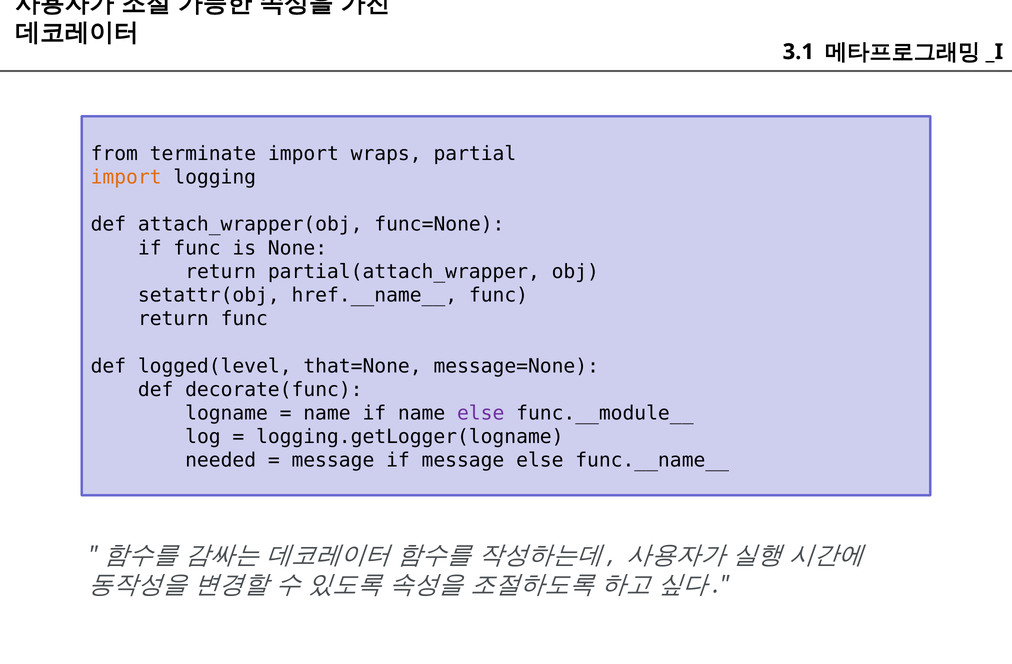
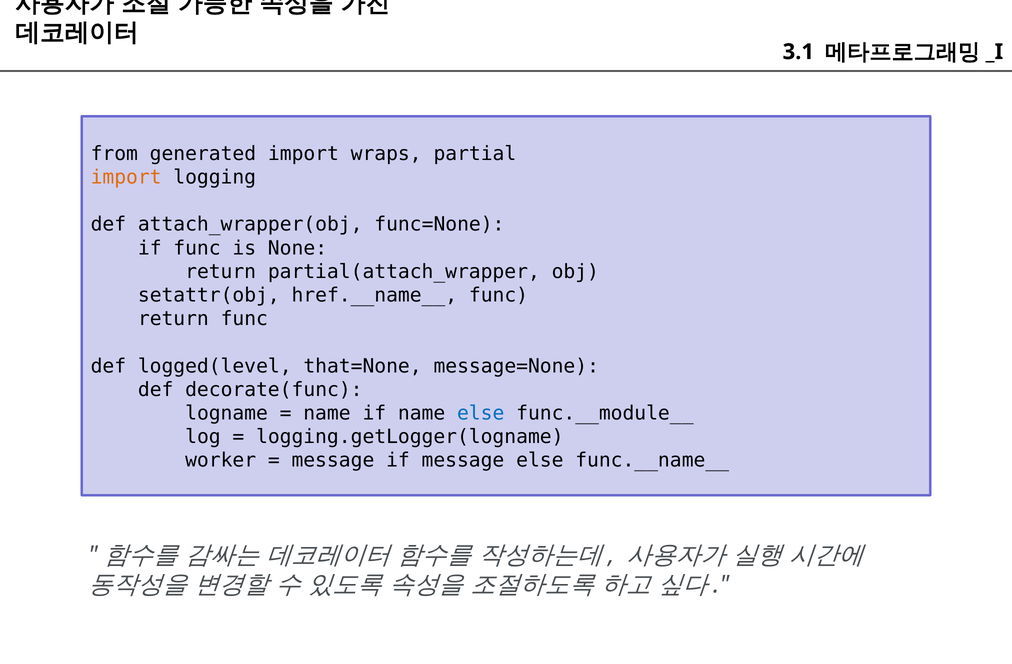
terminate: terminate -> generated (203, 154)
else colour: purple -> blue (481, 414)
needed: needed -> worker (221, 461)
